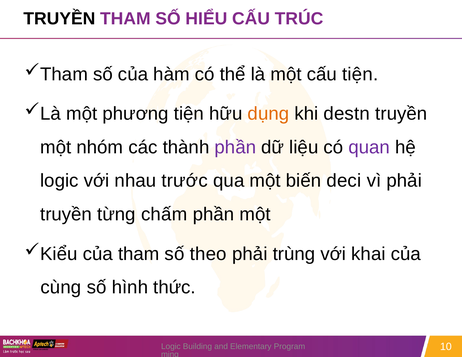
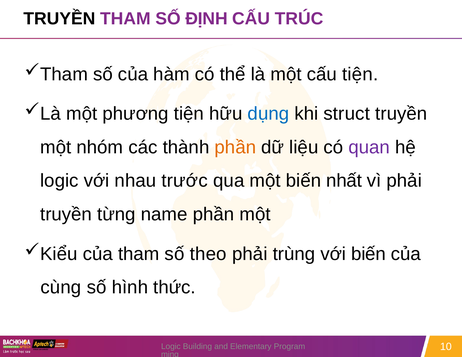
HIỂU: HIỂU -> ĐỊNH (207, 19)
dụng colour: orange -> blue (268, 114)
destn: destn -> struct (347, 114)
phần colour: purple -> orange (235, 147)
deci: deci -> nhất (344, 181)
chấm: chấm -> name (164, 214)
với khai: khai -> biến (369, 254)
